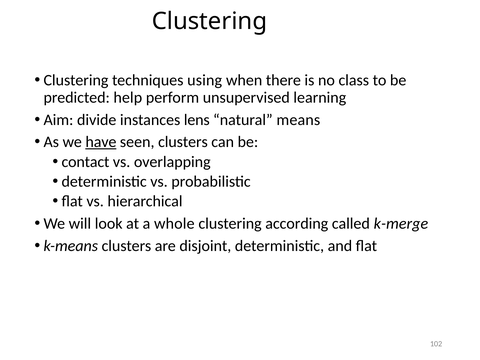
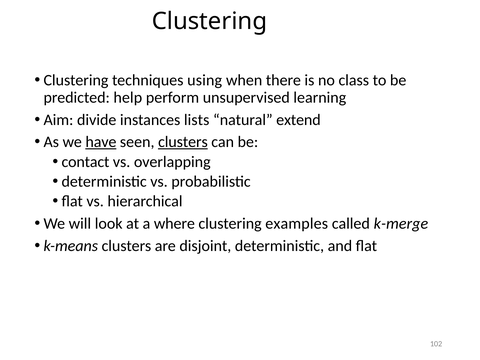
lens: lens -> lists (197, 120)
means: means -> extend (298, 120)
clusters underline: none -> present (183, 142)
whole: whole -> where (174, 224)
according: according -> examples (297, 224)
